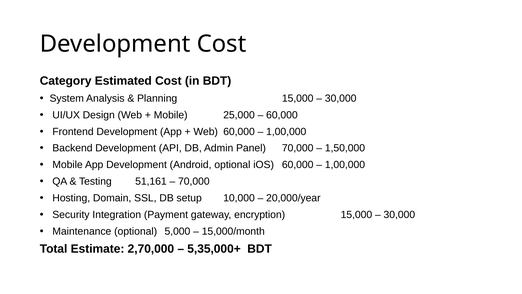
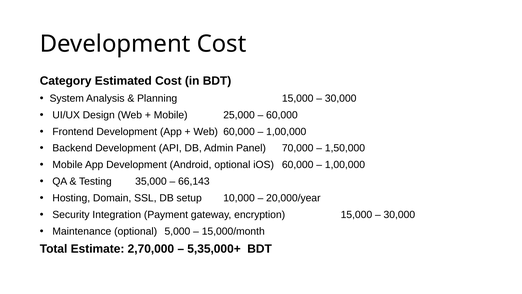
51,161: 51,161 -> 35,000 (151, 181)
70,000: 70,000 -> 66,143 (194, 181)
